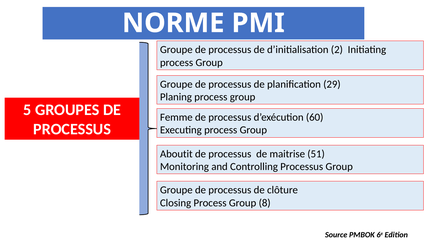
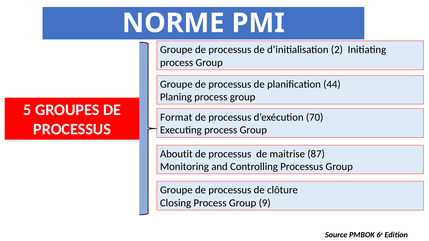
29: 29 -> 44 (332, 84)
Femme: Femme -> Format (176, 117)
60: 60 -> 70 (315, 117)
51: 51 -> 87 (316, 154)
8: 8 -> 9 (265, 203)
